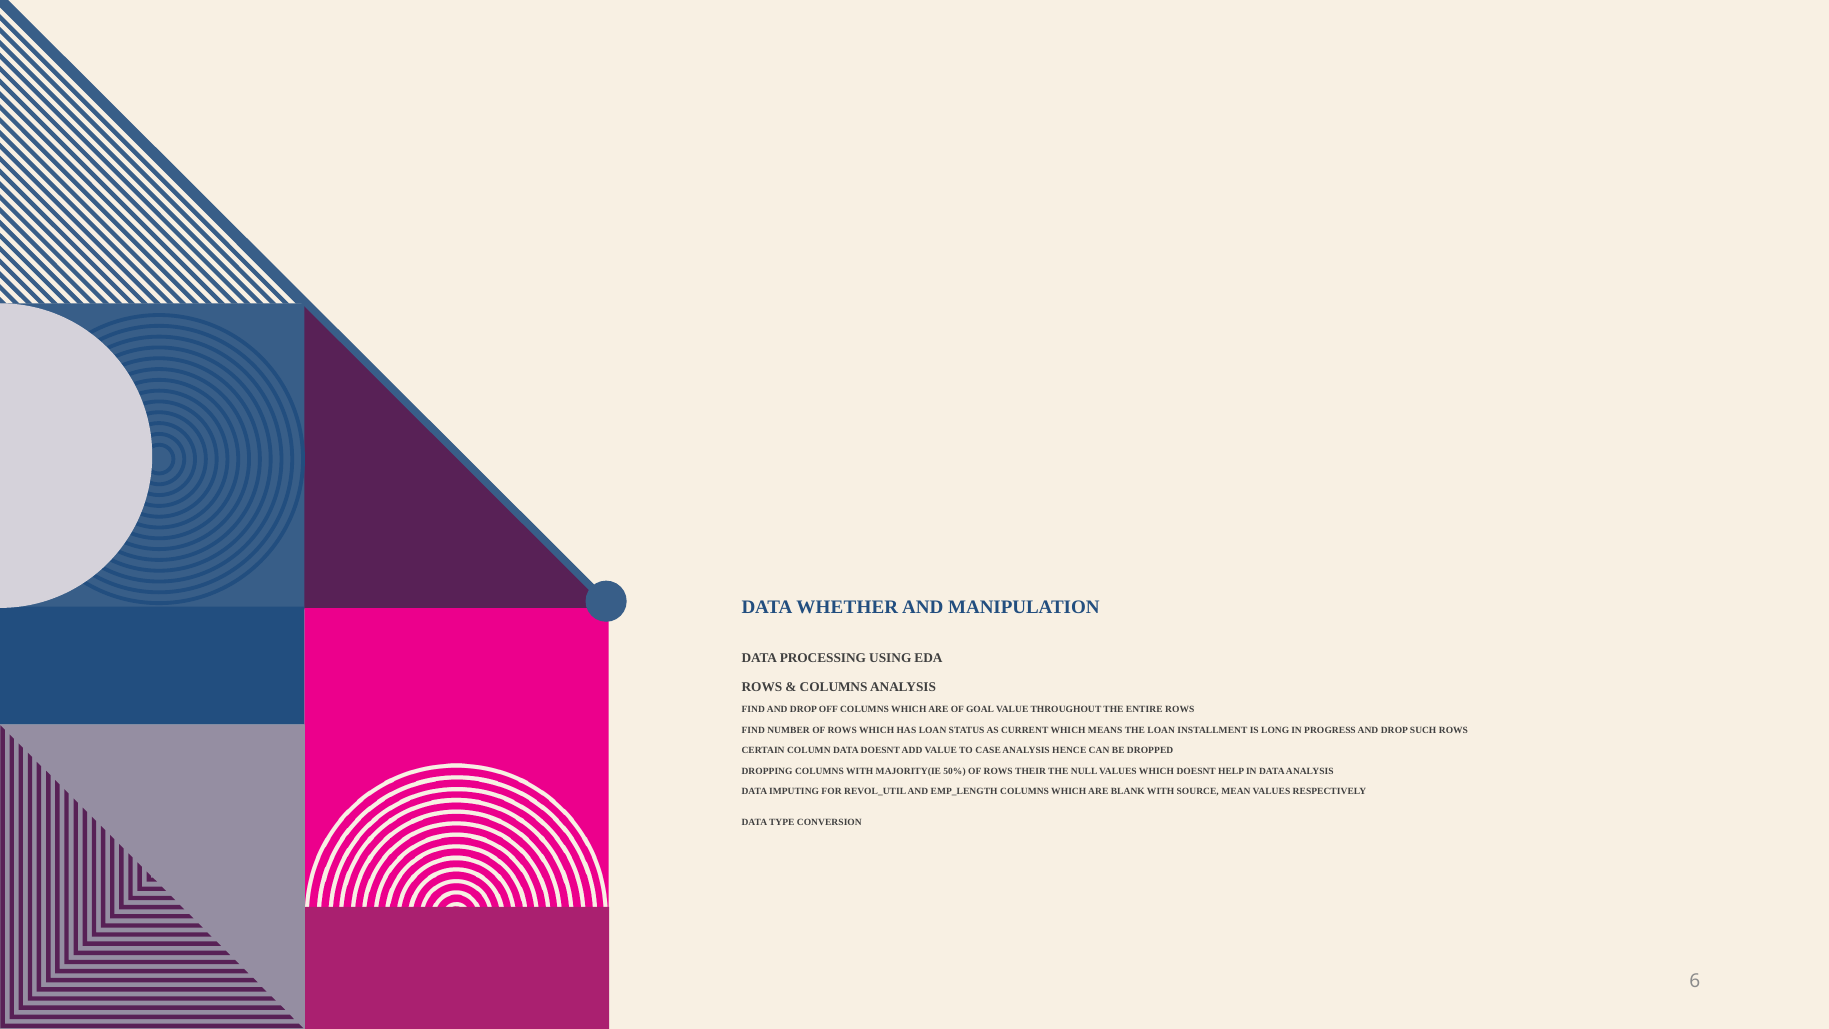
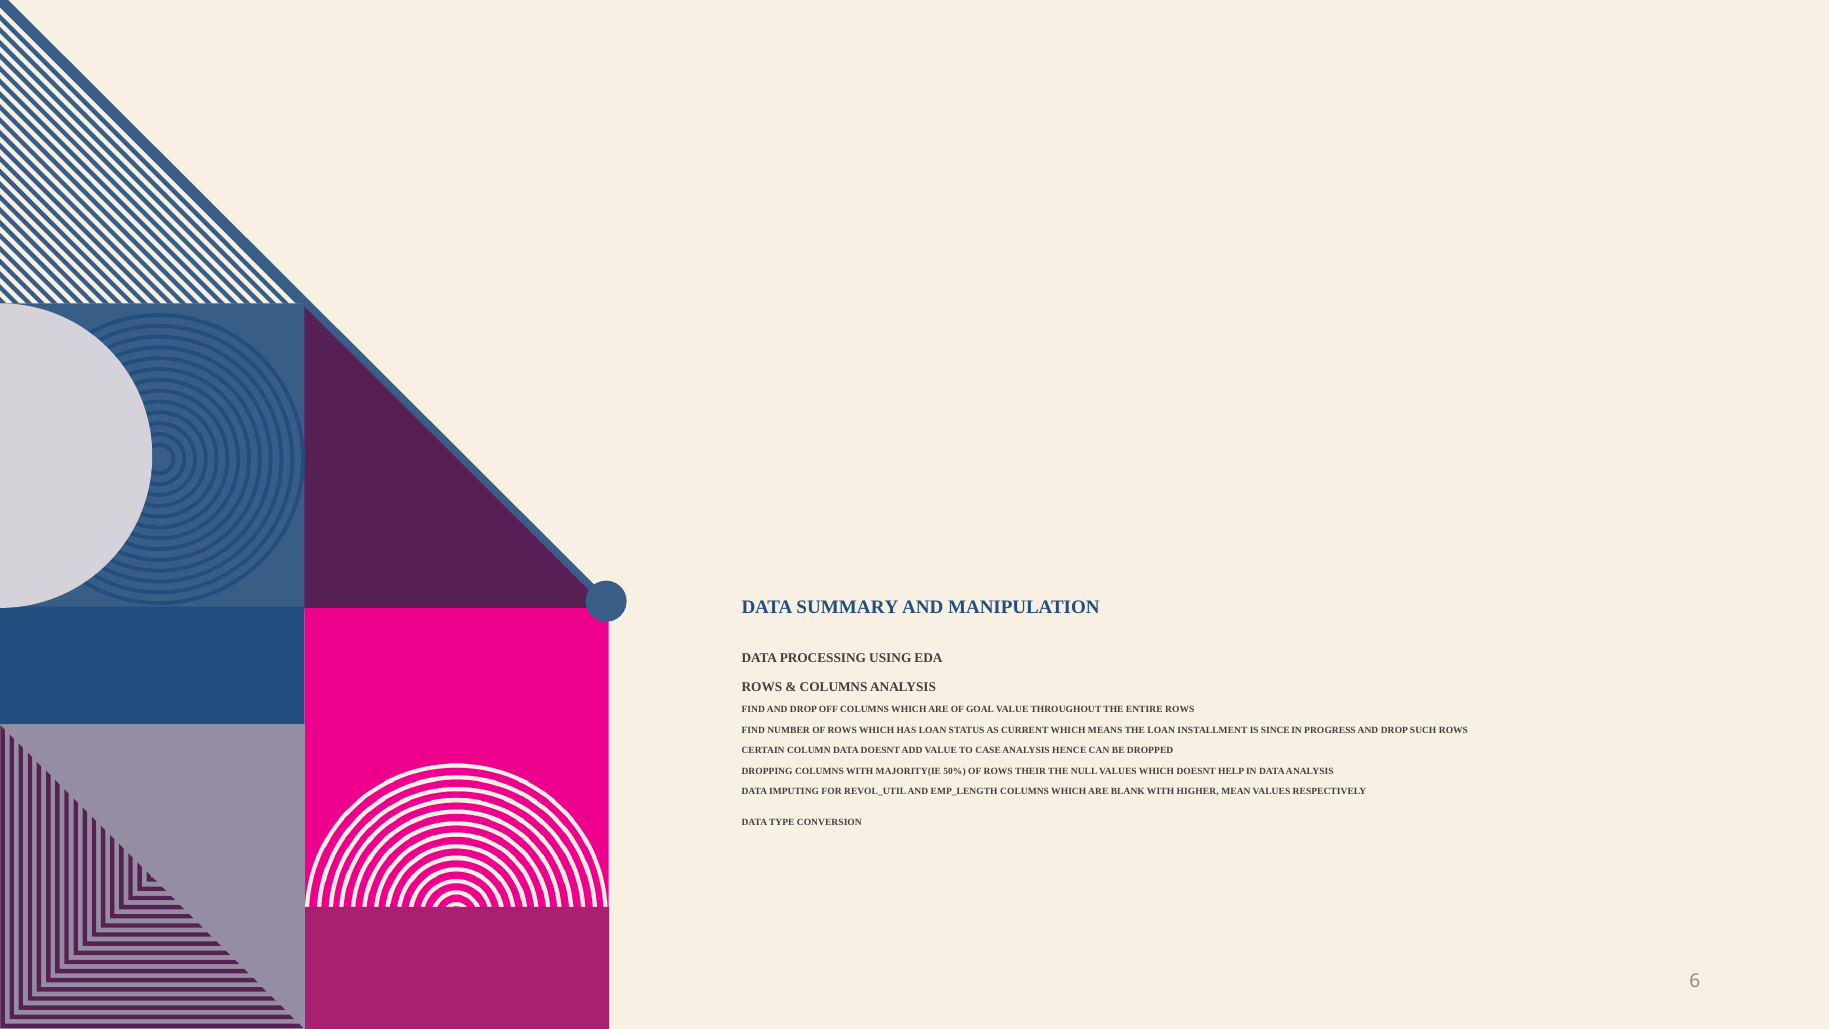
WHETHER: WHETHER -> SUMMARY (847, 608)
LONG: LONG -> SINCE (1275, 730)
SOURCE: SOURCE -> HIGHER (1198, 791)
